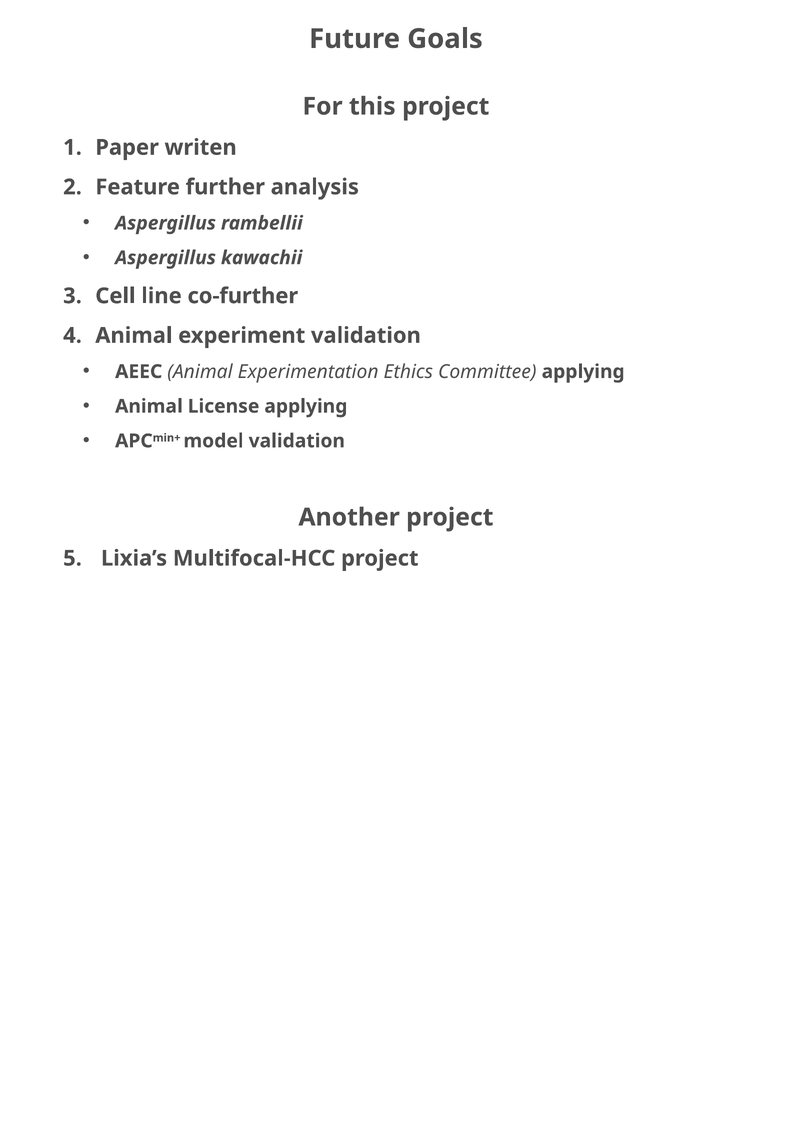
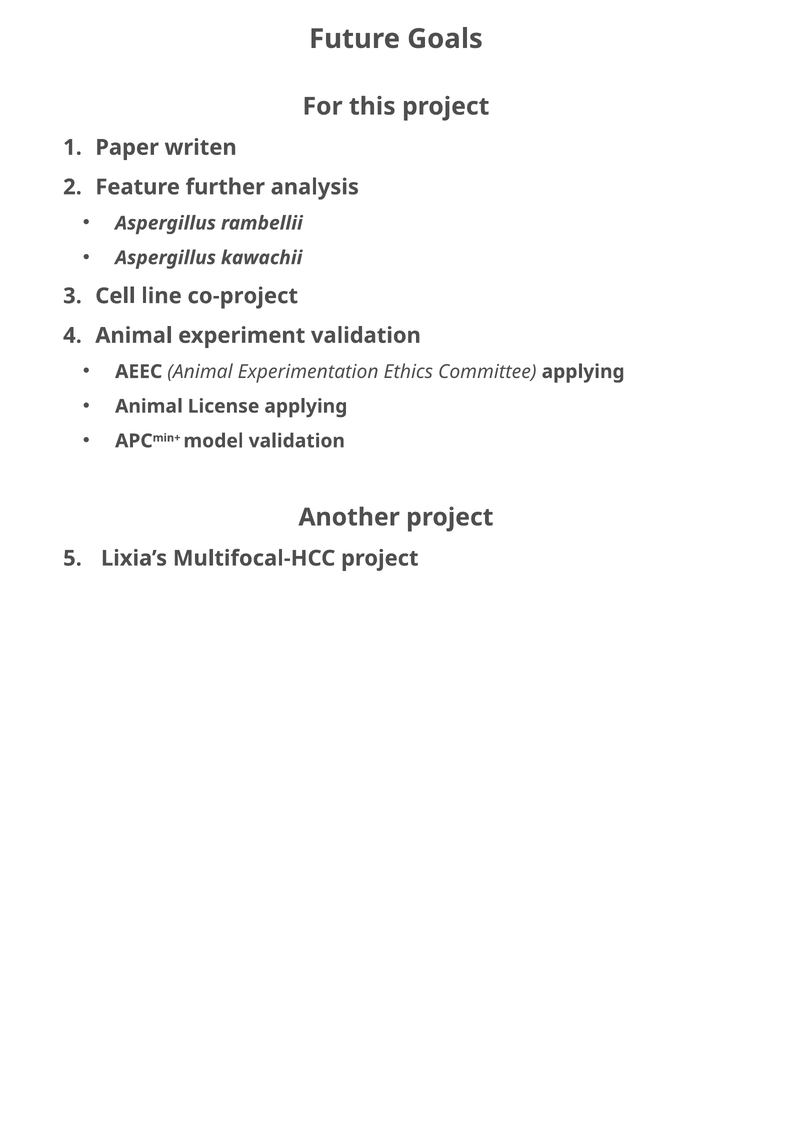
co-further: co-further -> co-project (243, 296)
